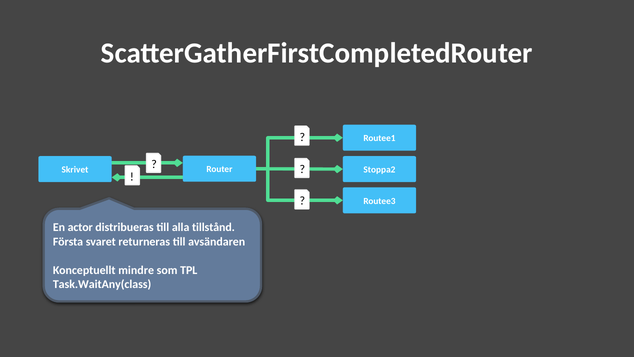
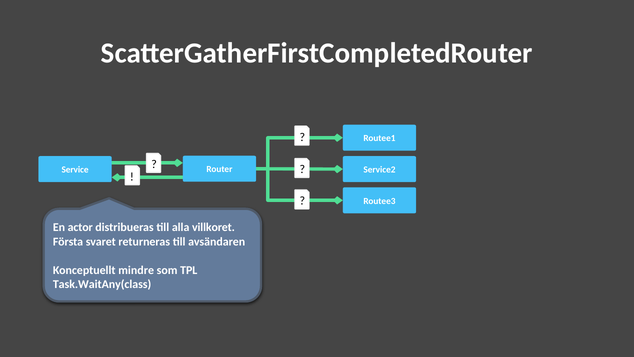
Skrivet: Skrivet -> Service (75, 170)
Stoppa2: Stoppa2 -> Service2 (379, 170)
tillstånd: tillstånd -> villkoret (213, 227)
